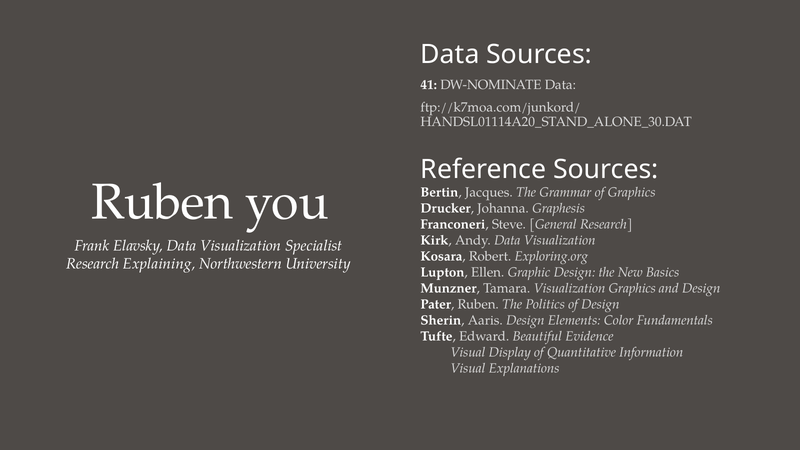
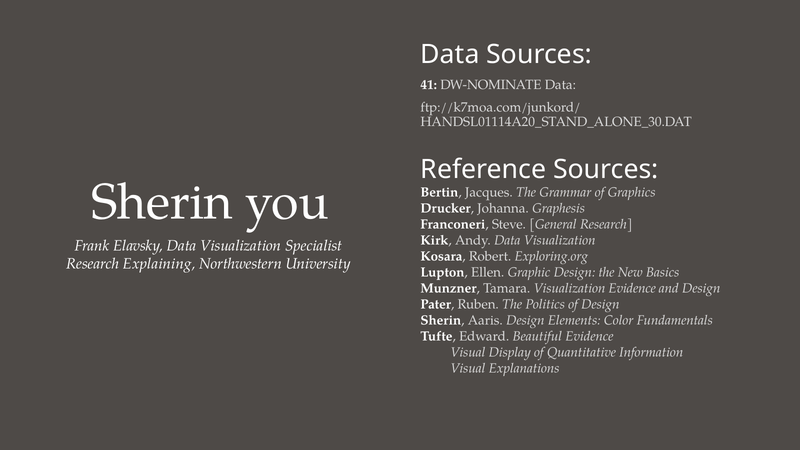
Ruben: Ruben -> Sherin (162, 202)
Visualization Graphics: Graphics -> Evidence (632, 288)
